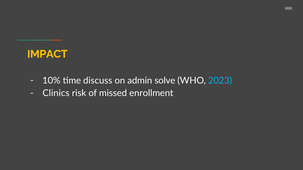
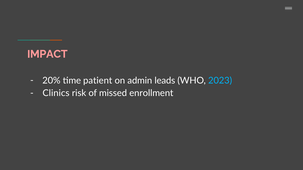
IMPACT colour: yellow -> pink (47, 54)
10%: 10% -> 20% (51, 81)
discuss: discuss -> patient (98, 81)
solve: solve -> leads (165, 81)
